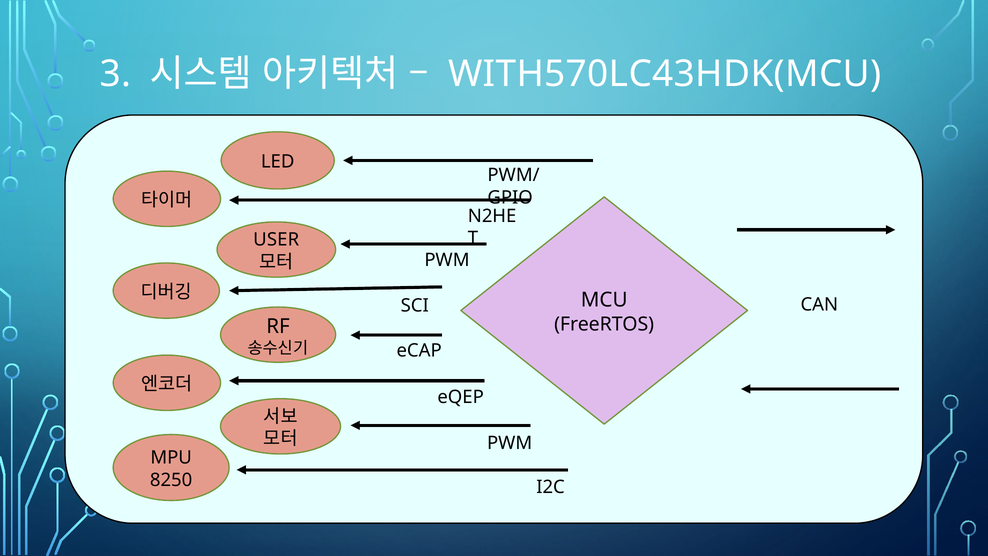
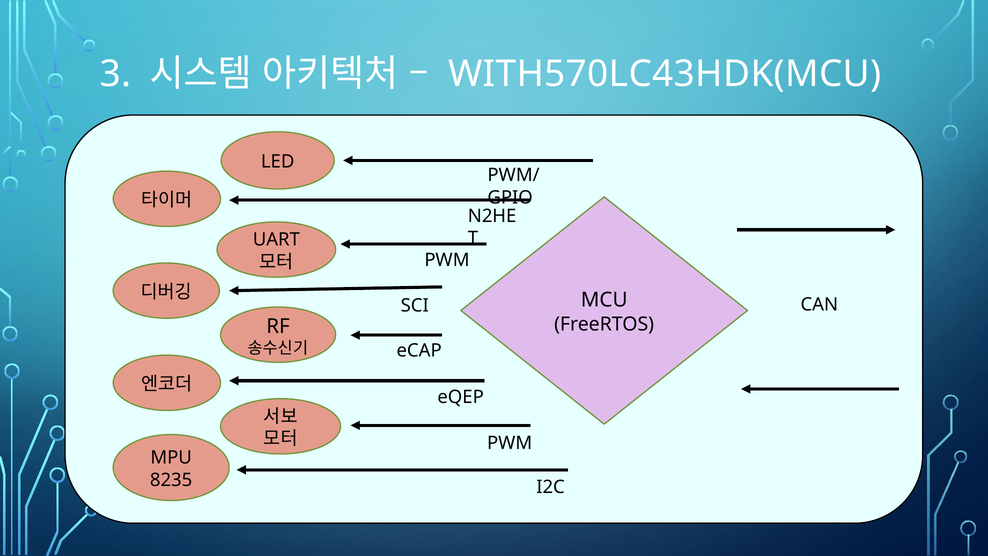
USER: USER -> UART (276, 240)
8250: 8250 -> 8235 (171, 480)
